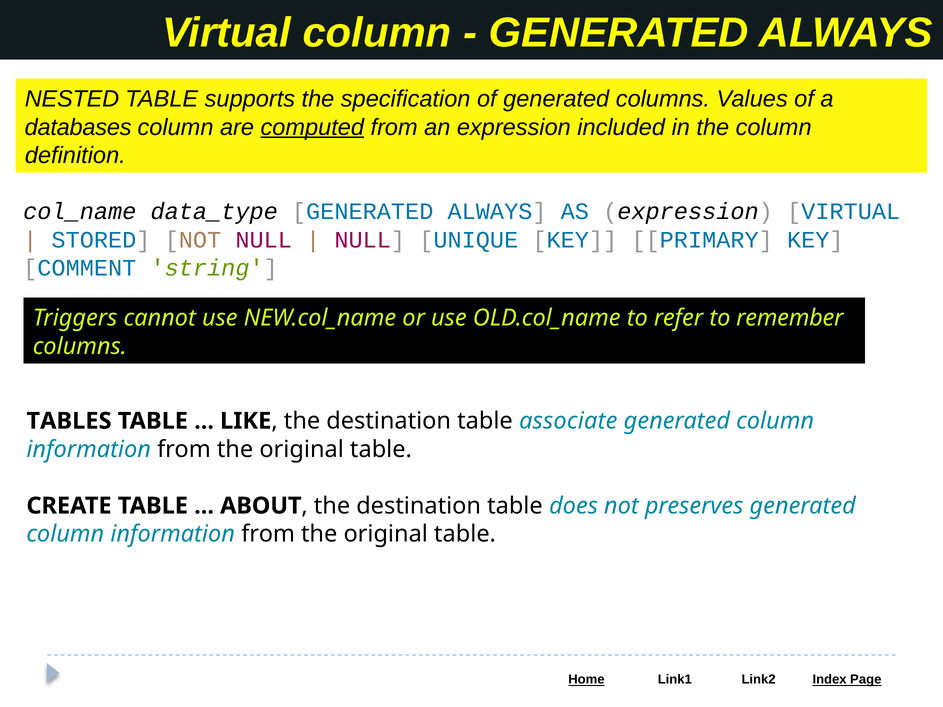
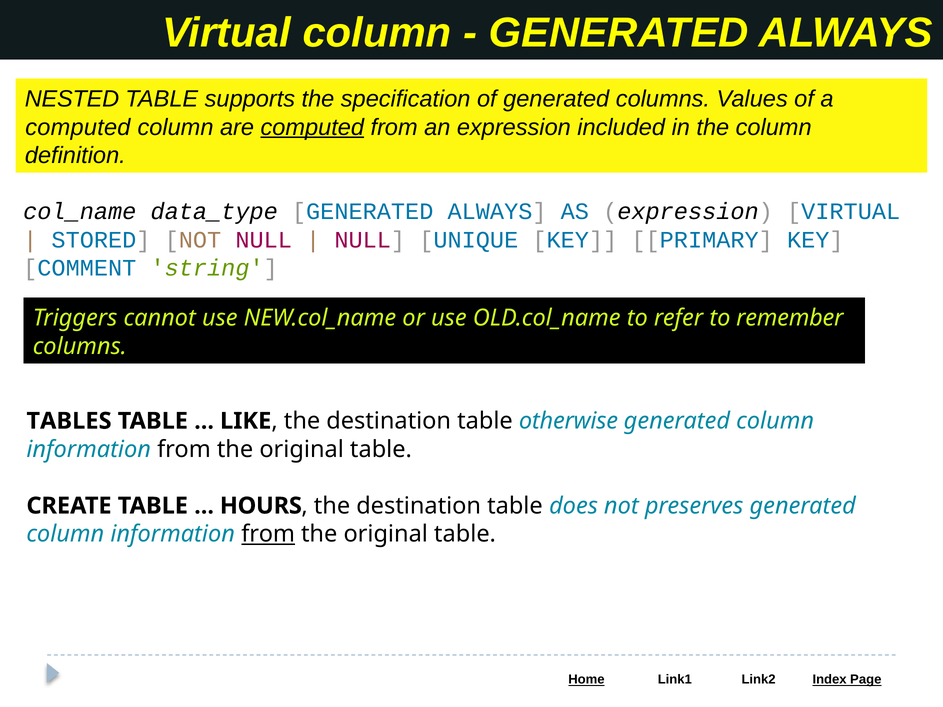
databases: databases -> computed (78, 127)
associate: associate -> otherwise (569, 421)
ABOUT: ABOUT -> HOURS (261, 506)
from underline: none -> present (268, 534)
